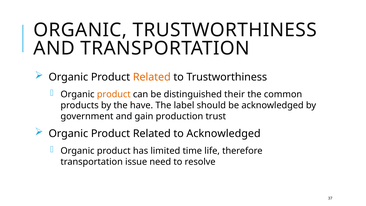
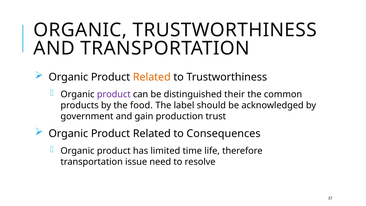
product colour: orange -> purple (114, 94)
have: have -> food (141, 105)
to Acknowledged: Acknowledged -> Consequences (224, 134)
